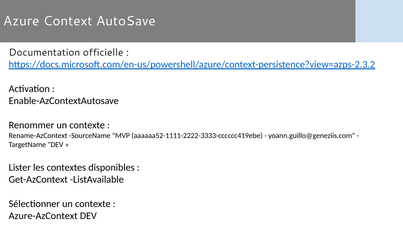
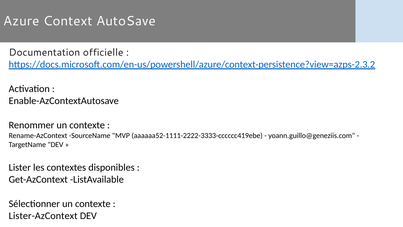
Azure-AzContext: Azure-AzContext -> Lister-AzContext (43, 216)
